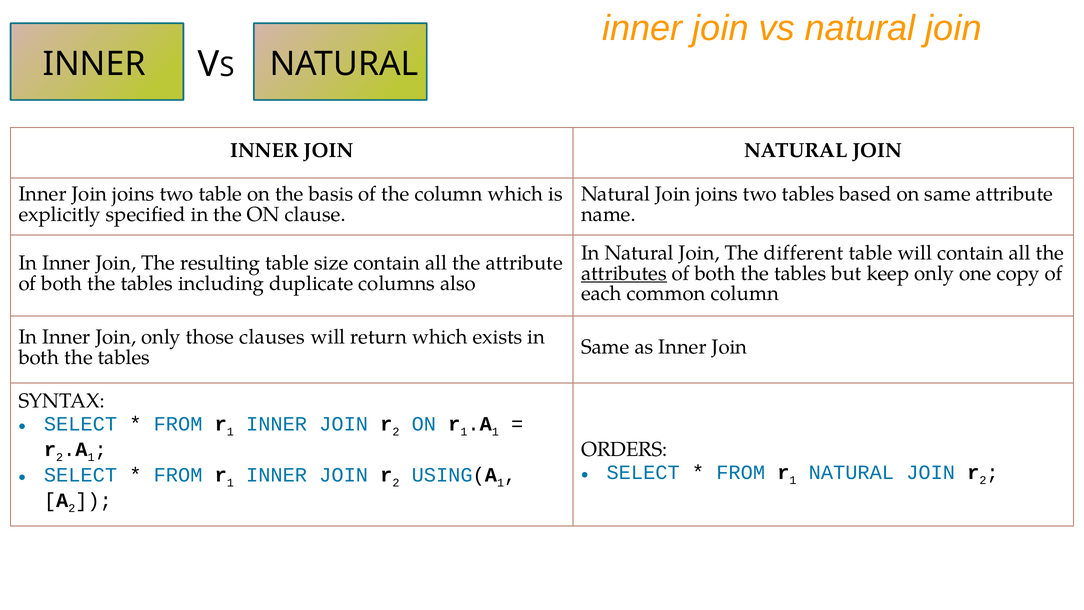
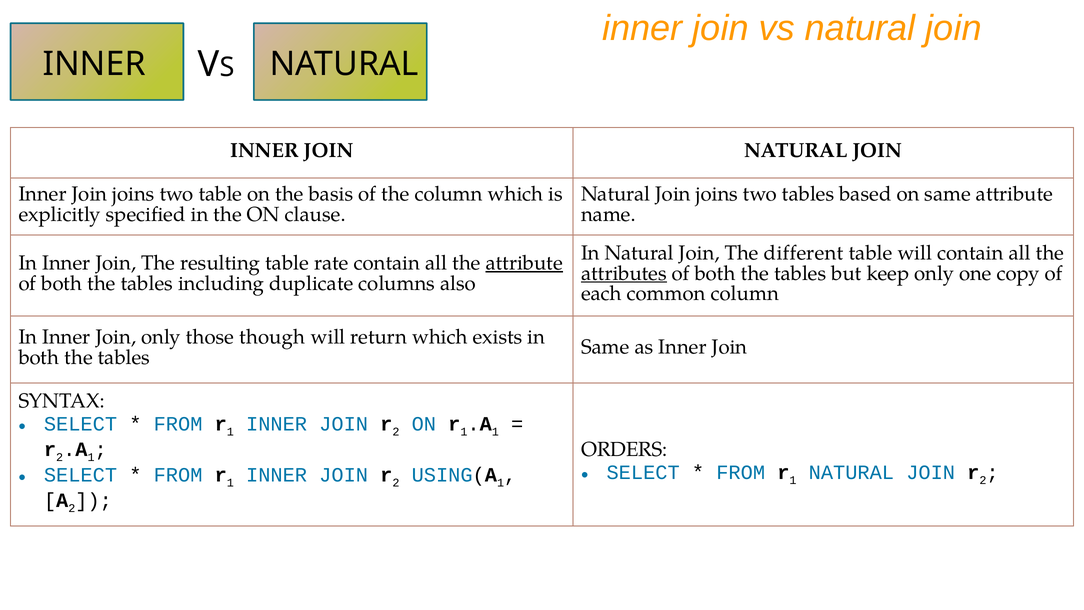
size: size -> rate (331, 263)
attribute underline: none -> present (524, 263)
clauses: clauses -> though (272, 337)
